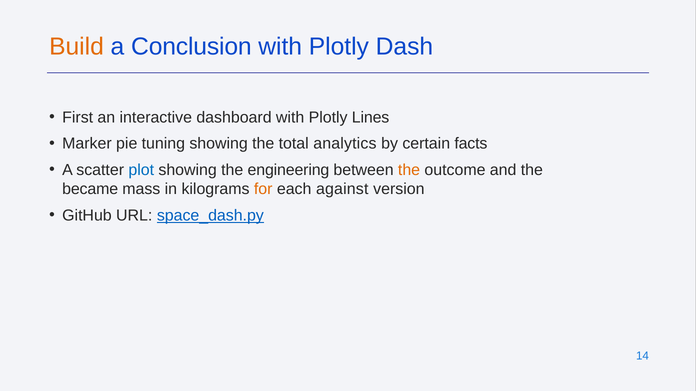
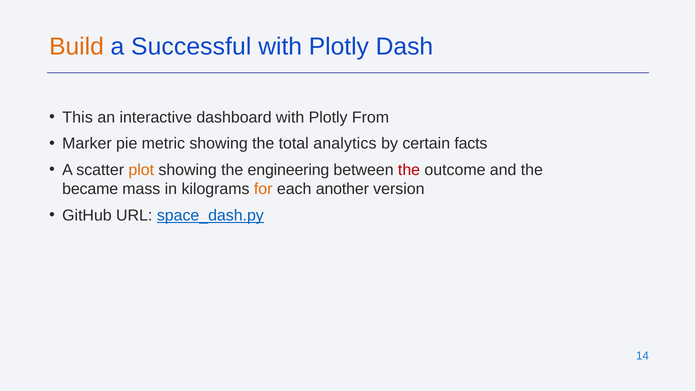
Conclusion: Conclusion -> Successful (191, 46)
First: First -> This (78, 117)
Lines: Lines -> From (371, 117)
tuning: tuning -> metric (163, 144)
plot colour: blue -> orange (141, 170)
the colour: orange -> red (409, 170)
against: against -> another (342, 189)
